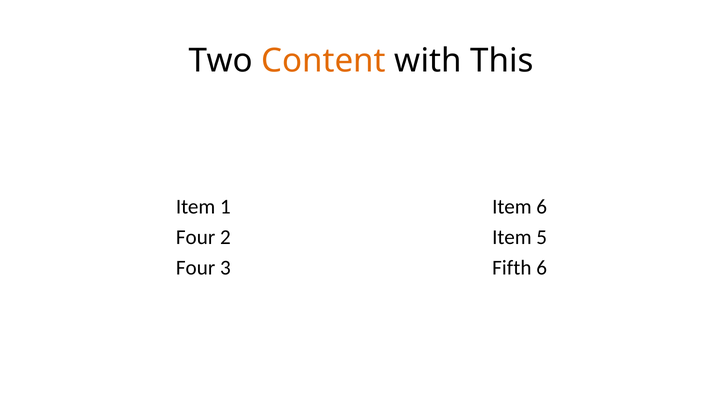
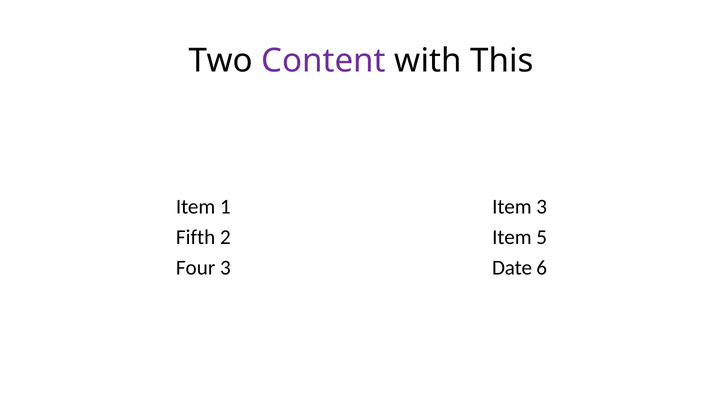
Content colour: orange -> purple (324, 61)
Item 6: 6 -> 3 (542, 207)
Four: Four -> Fifth (196, 237)
Fifth: Fifth -> Date (512, 267)
